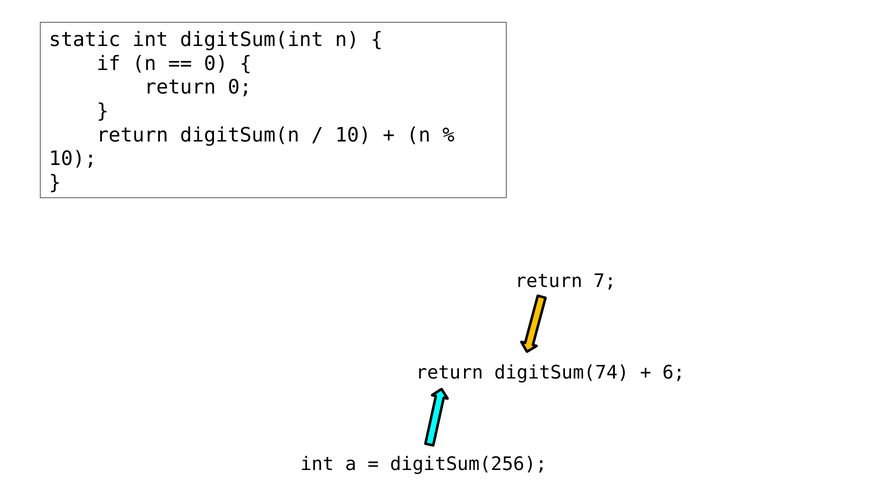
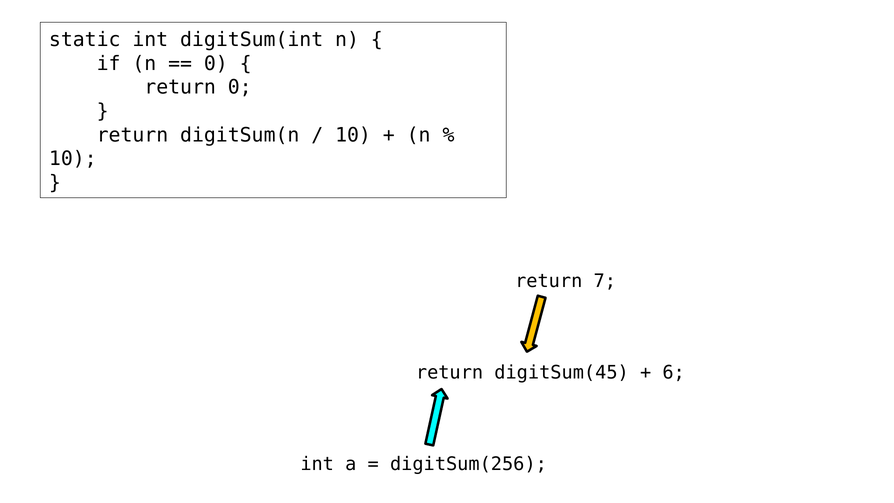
digitSum(74: digitSum(74 -> digitSum(45 (562, 373)
